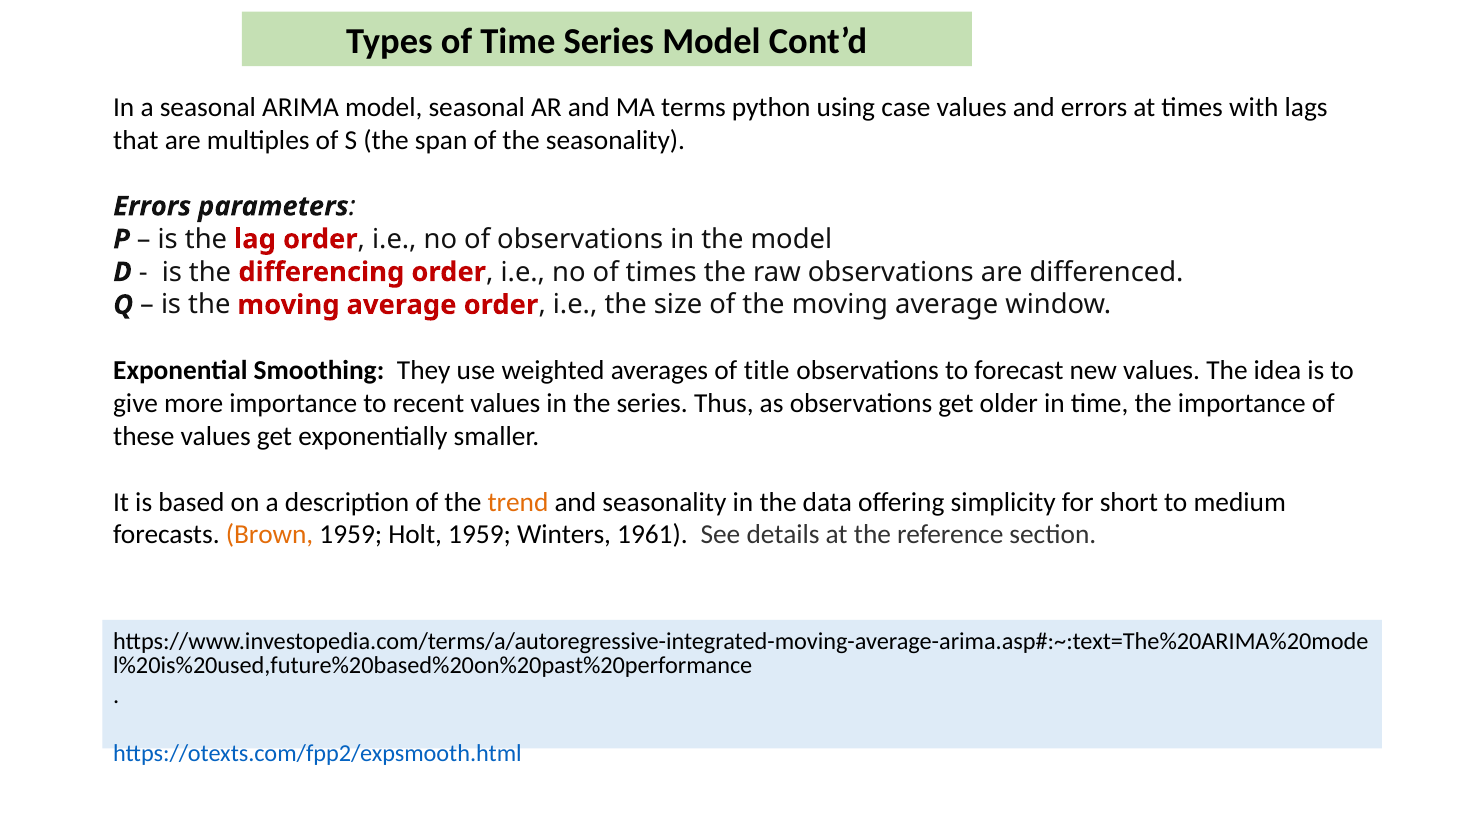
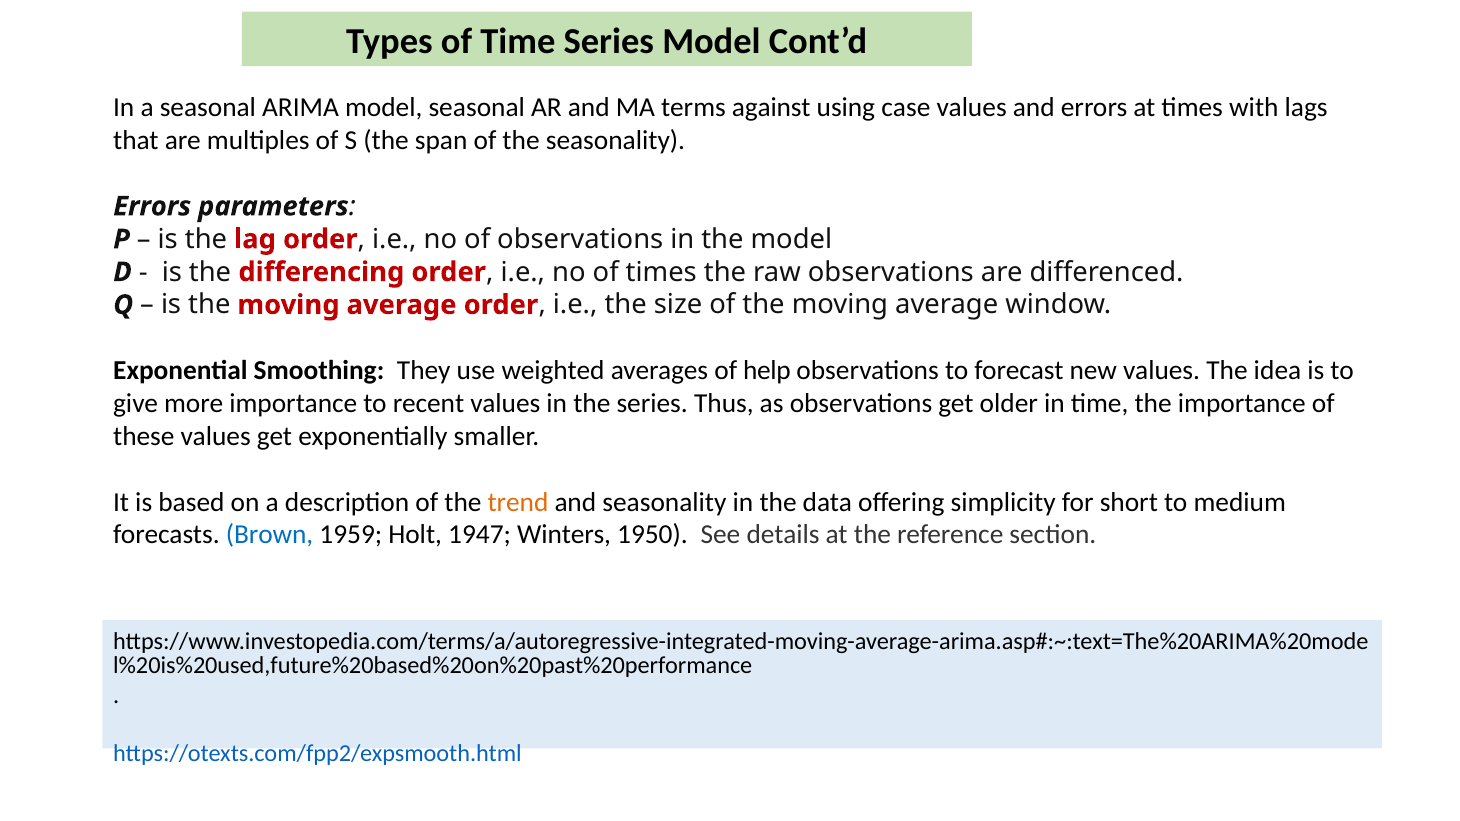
python: python -> against (771, 108)
title: title -> help (767, 371)
Brown colour: orange -> blue (270, 535)
Holt 1959: 1959 -> 1947 (480, 535)
1961: 1961 -> 1950 (652, 535)
